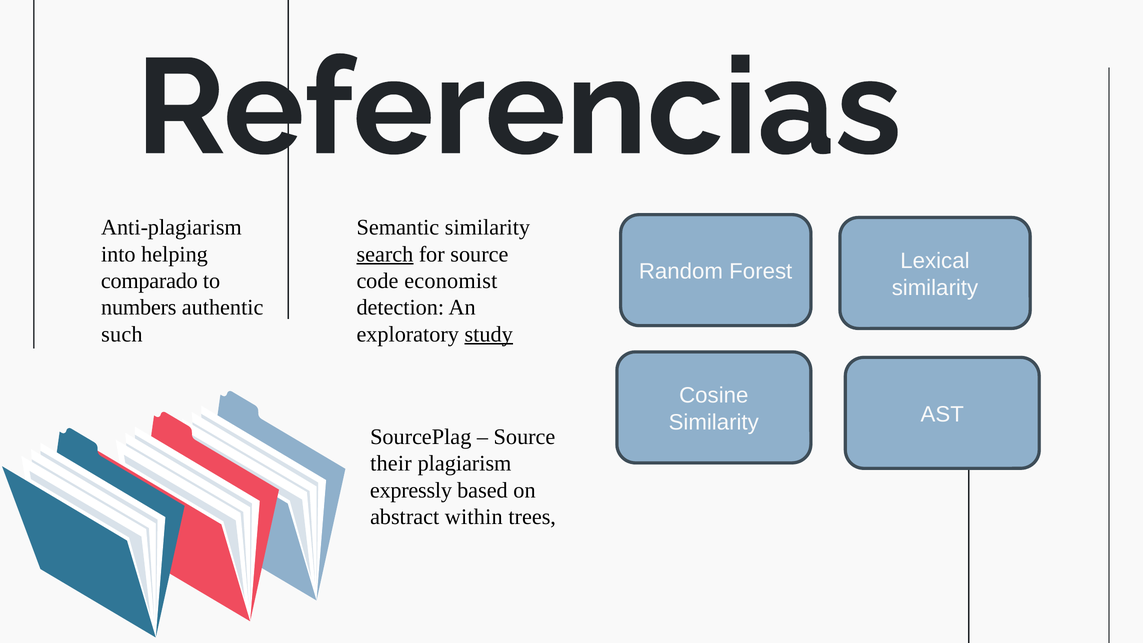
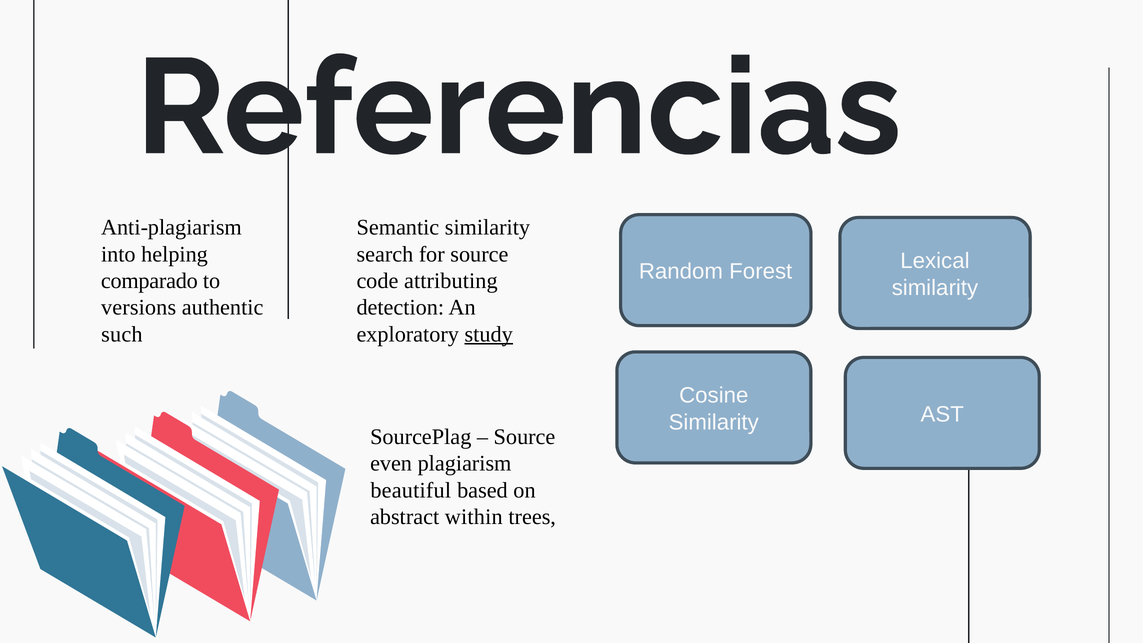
search underline: present -> none (385, 254)
economist: economist -> attributing (451, 281)
numbers: numbers -> versions (139, 308)
their: their -> even (391, 464)
expressly: expressly -> beautiful (411, 490)
